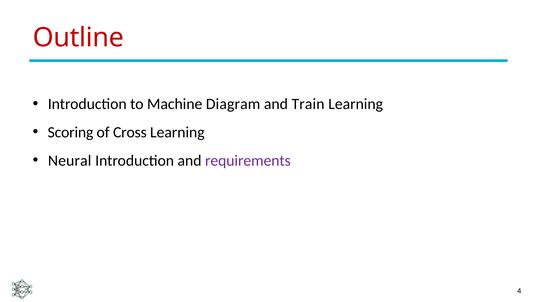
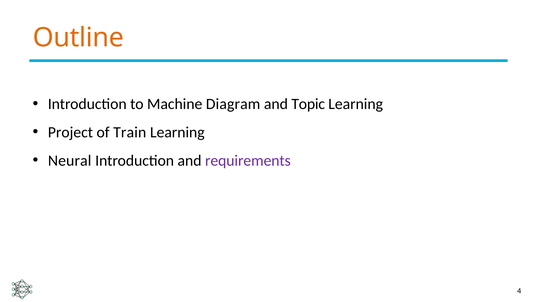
Outline colour: red -> orange (78, 38)
Train: Train -> Topic (308, 104)
Scoring: Scoring -> Project (70, 132)
Cross: Cross -> Train (130, 132)
